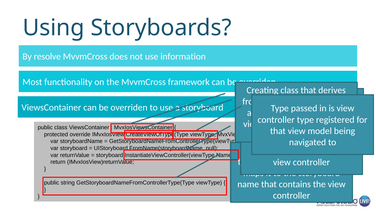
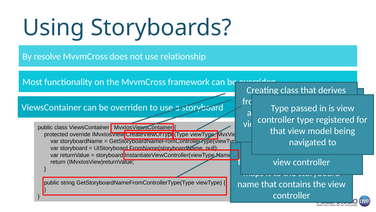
information: information -> relationship (183, 56)
